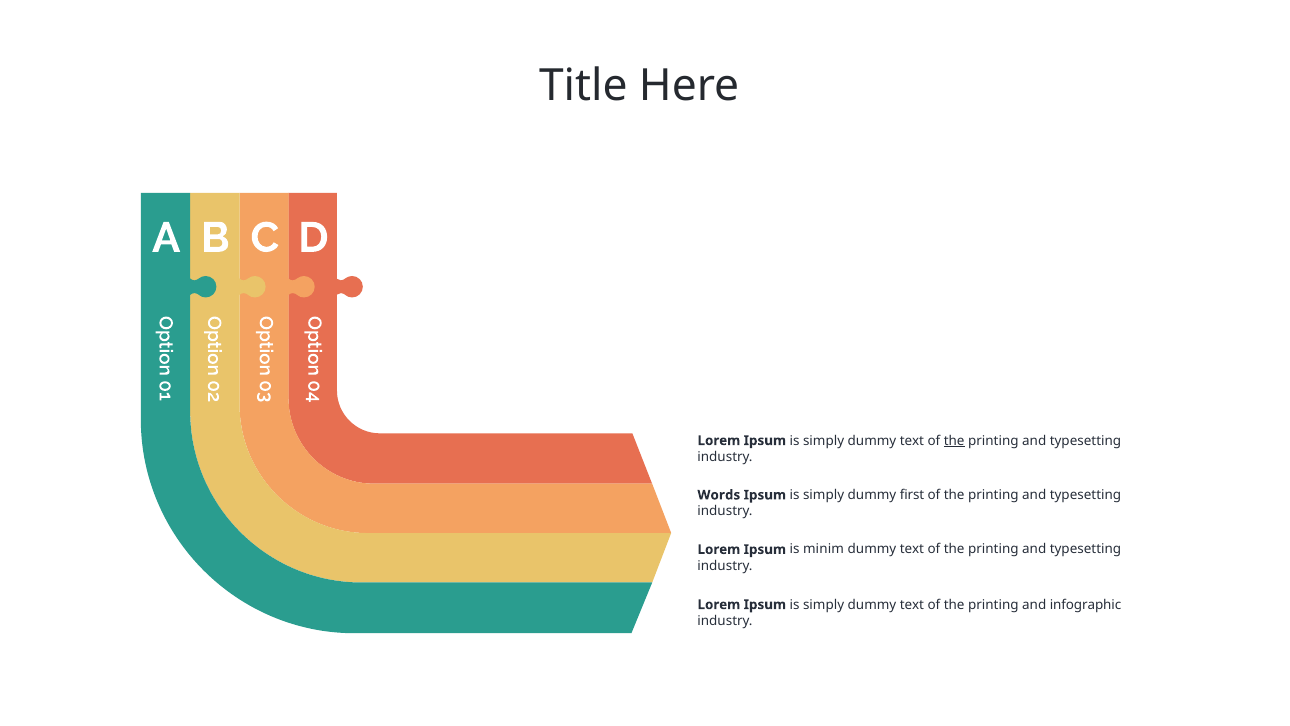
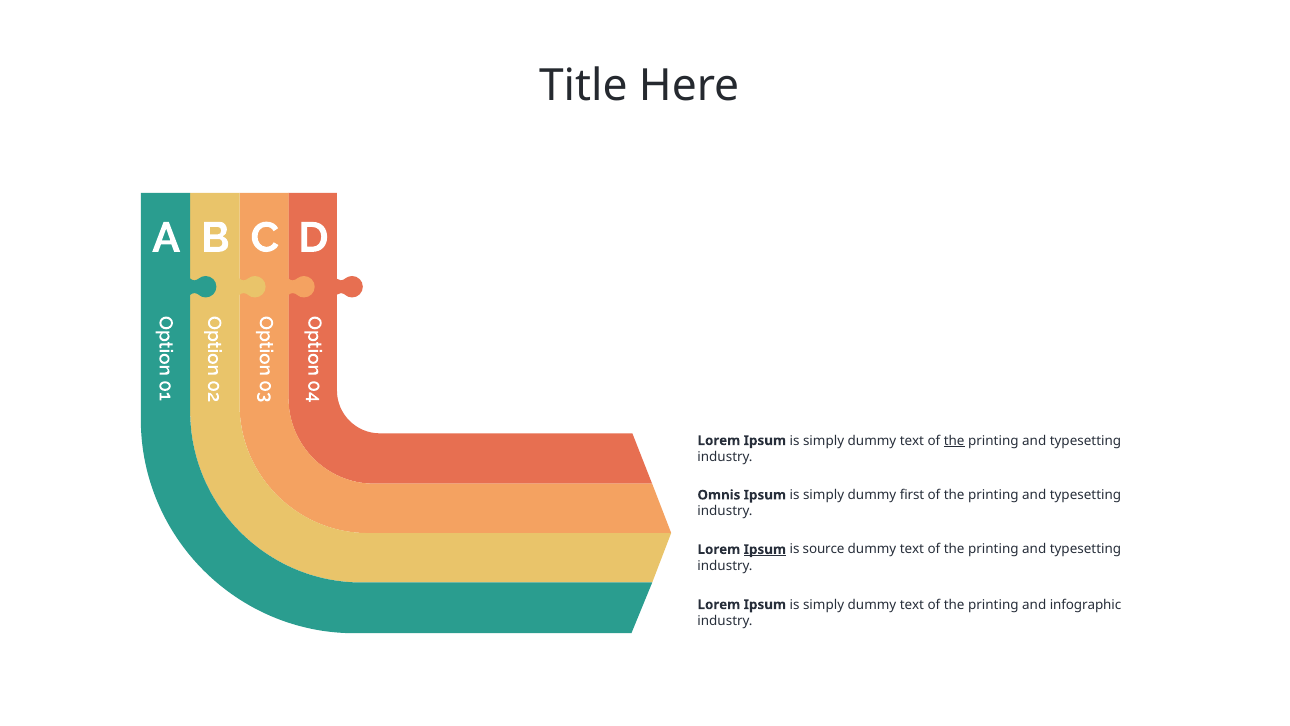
Words: Words -> Omnis (719, 495)
Ipsum underline: none -> present (765, 549)
minim: minim -> source (824, 549)
